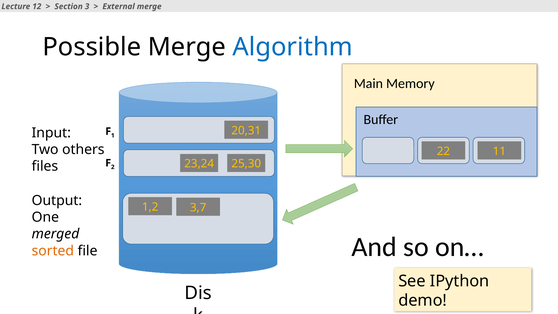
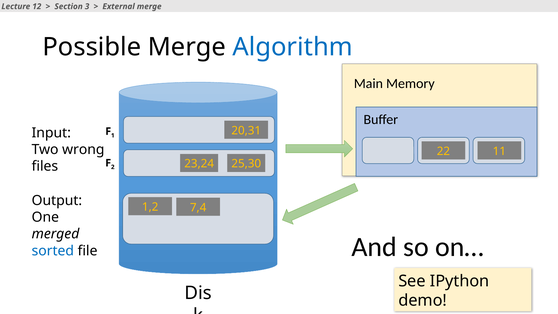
others: others -> wrong (83, 150)
3,7: 3,7 -> 7,4 (198, 207)
sorted colour: orange -> blue (53, 251)
